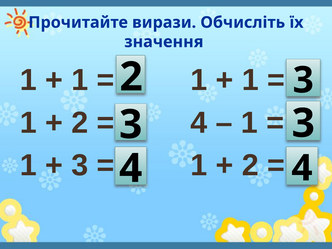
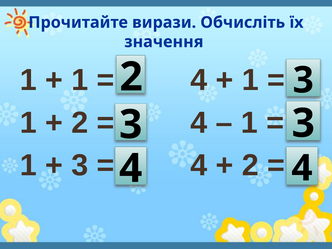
1: 1 -> 4 (199, 80)
1: 1 -> 4 (199, 165)
